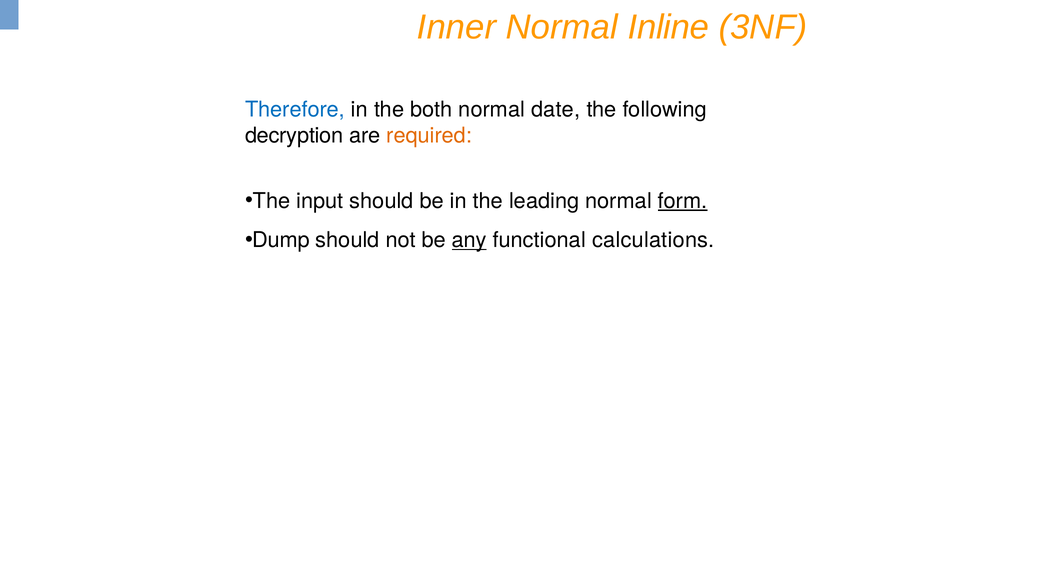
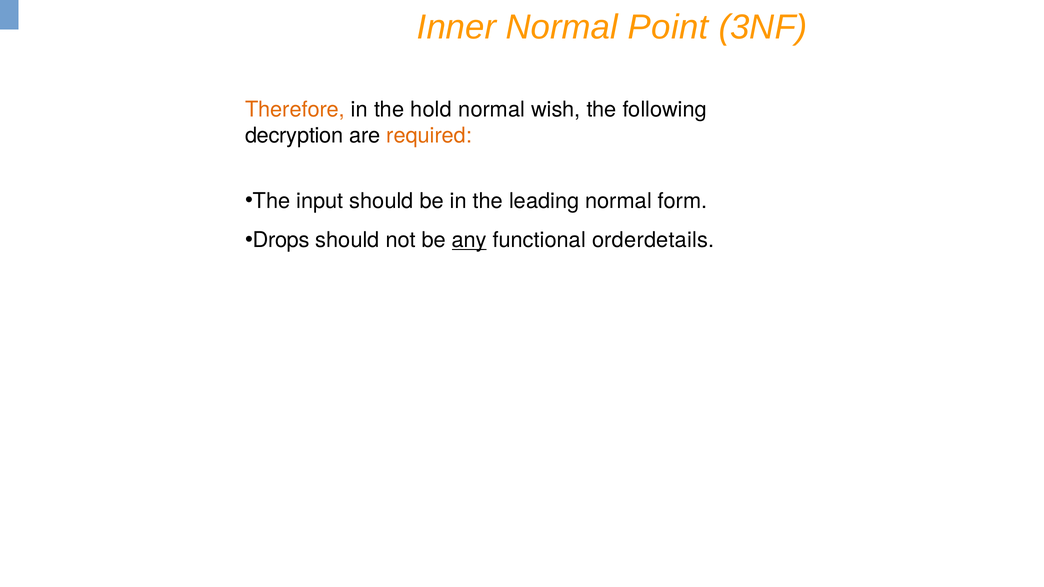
Inline: Inline -> Point (668, 27)
Therefore colour: blue -> orange (295, 110)
both: both -> hold (431, 110)
date: date -> wish (556, 110)
form underline: present -> none (683, 201)
Dump: Dump -> Drops (281, 240)
calculations: calculations -> orderdetails (653, 240)
